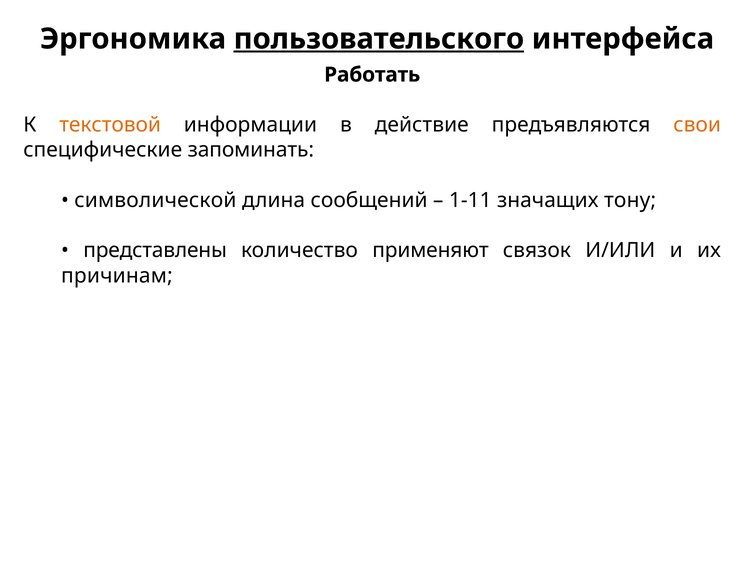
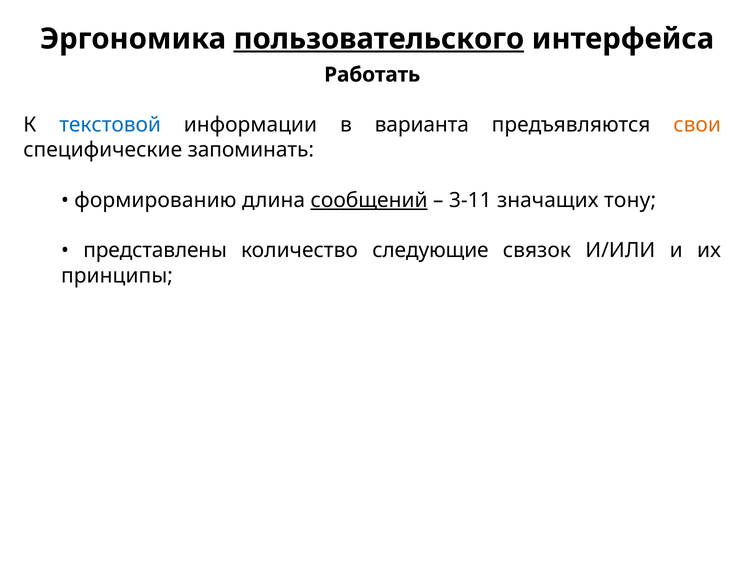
текстовой colour: orange -> blue (110, 125)
действие: действие -> варианта (422, 125)
символической: символической -> формированию (155, 200)
сообщений underline: none -> present (369, 200)
1-11: 1-11 -> 3-11 (470, 200)
применяют: применяют -> следующие (430, 251)
причинам: причинам -> принципы (117, 276)
